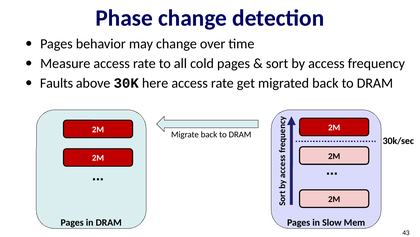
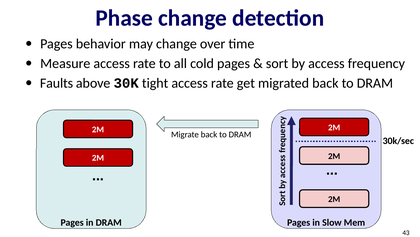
here: here -> tight (155, 83)
